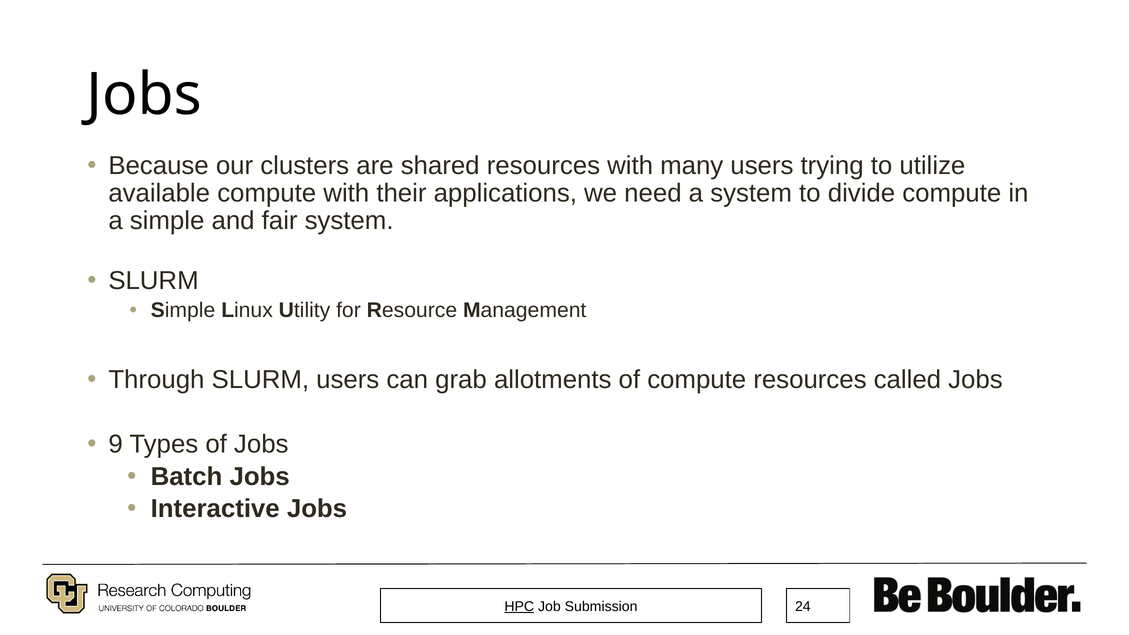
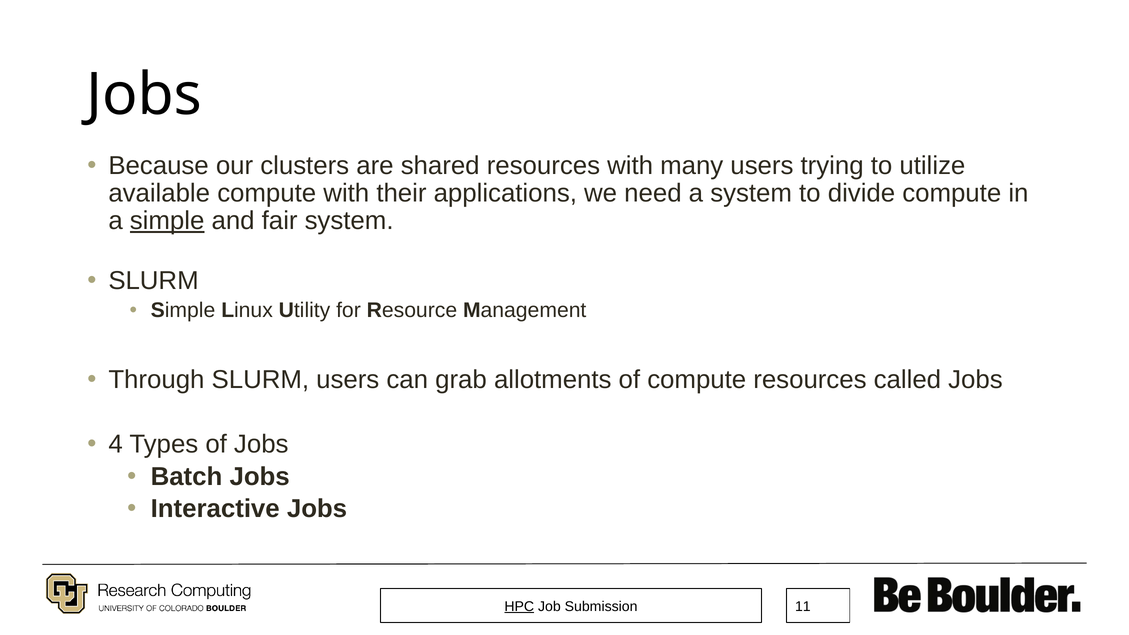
simple underline: none -> present (167, 221)
9: 9 -> 4 (116, 444)
24: 24 -> 11 (803, 606)
